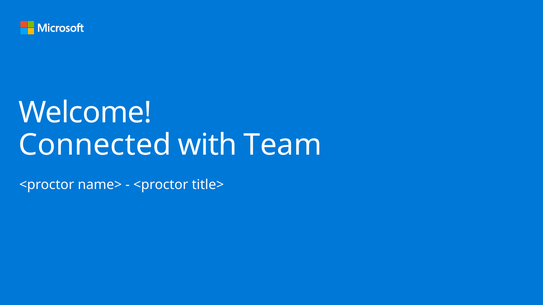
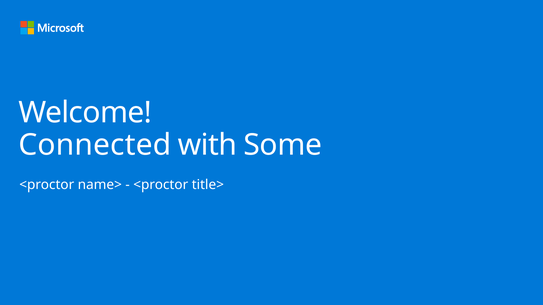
Team: Team -> Some (283, 145)
